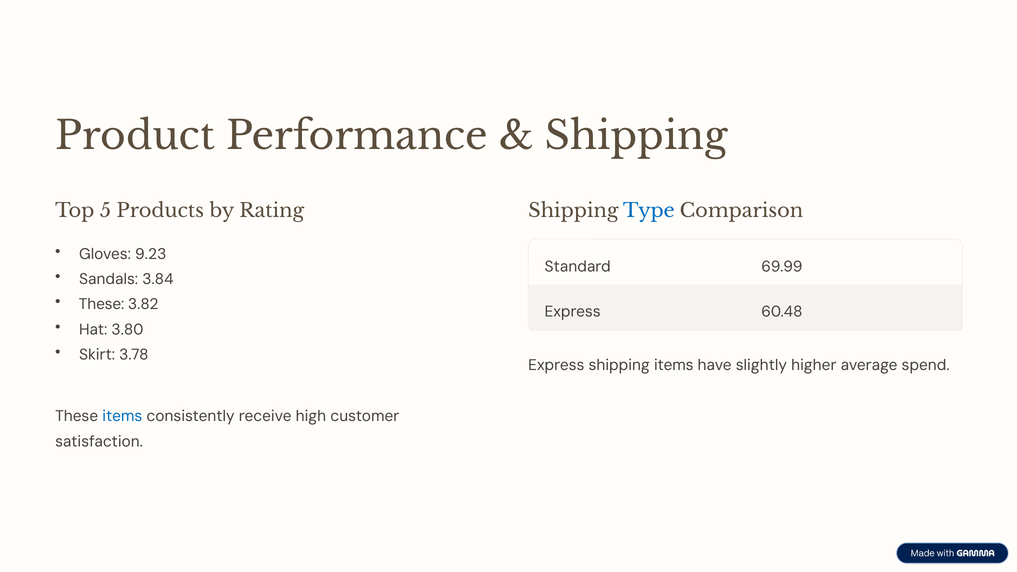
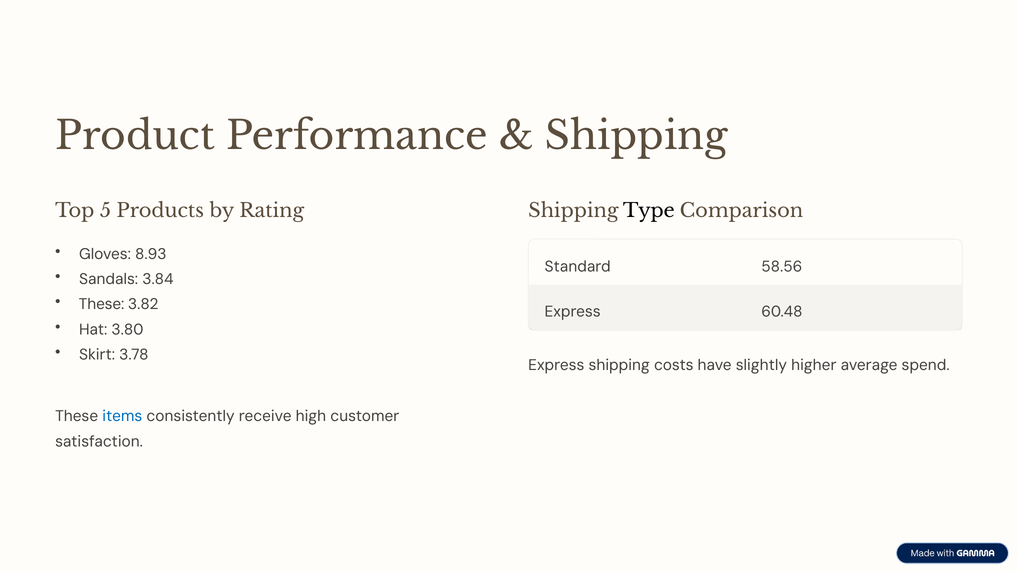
Type colour: blue -> black (649, 211)
9.23: 9.23 -> 8.93 (151, 254)
69.99: 69.99 -> 58.56 (782, 266)
shipping items: items -> costs (674, 365)
